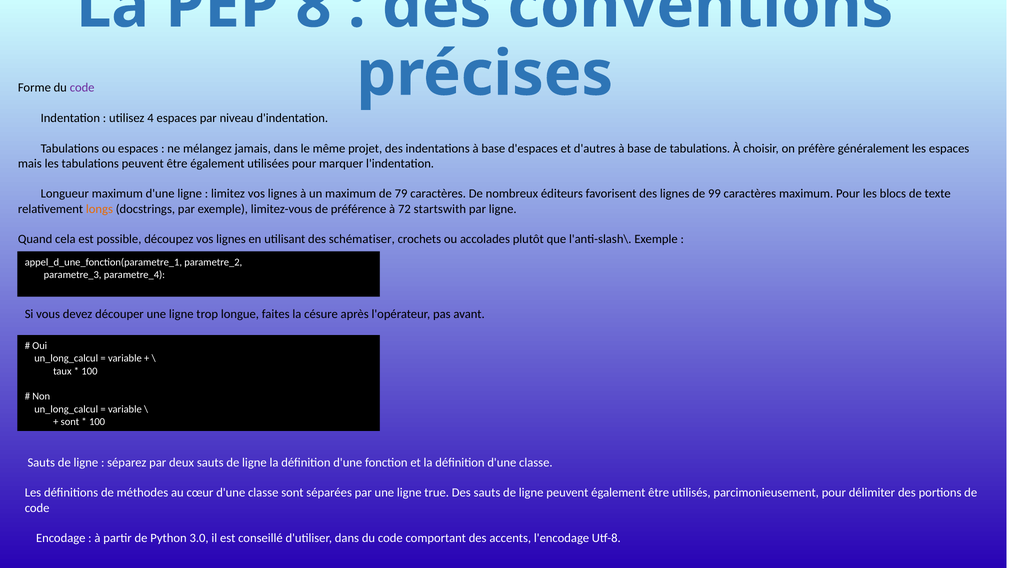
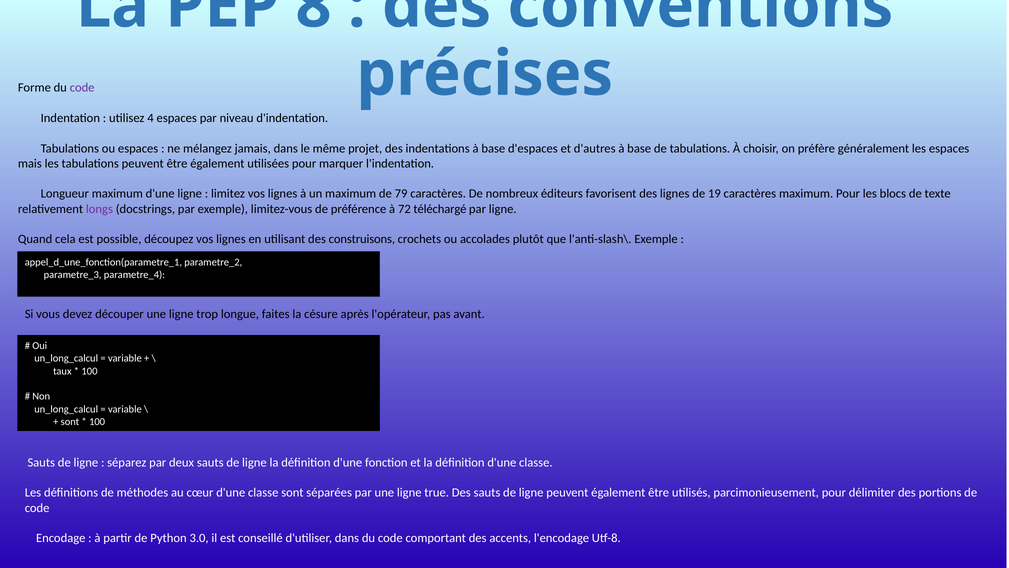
99: 99 -> 19 (714, 194)
longs colour: orange -> purple (99, 209)
startswith: startswith -> téléchargé (440, 209)
schématiser: schématiser -> construisons (362, 239)
